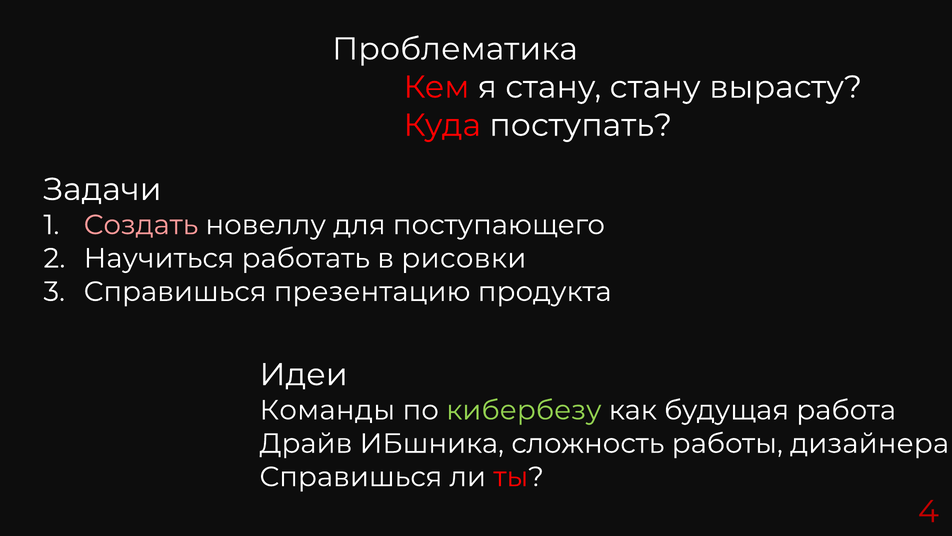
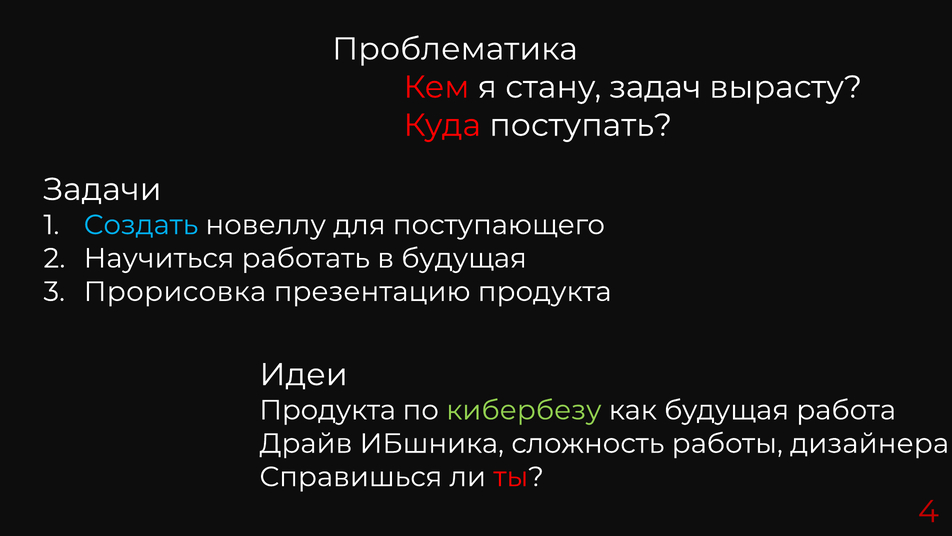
стану стану: стану -> задач (655, 87)
Создать colour: pink -> light blue (141, 225)
в рисовки: рисовки -> будущая (464, 258)
Справишься: Справишься -> Прорисовка (175, 291)
Команды: Команды -> Продукта (328, 410)
